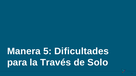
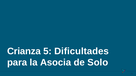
Manera: Manera -> Crianza (24, 51)
Través: Través -> Asocia (56, 63)
